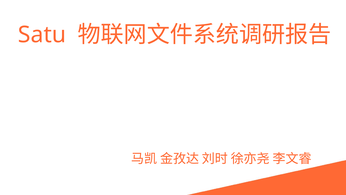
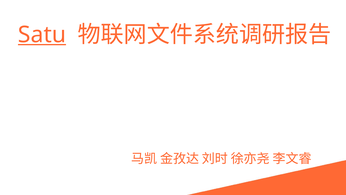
Satu underline: none -> present (42, 35)
